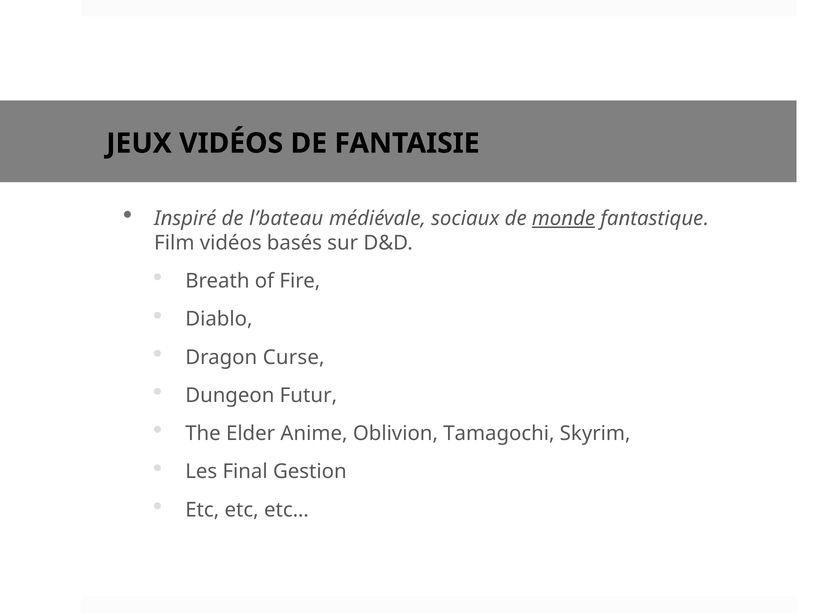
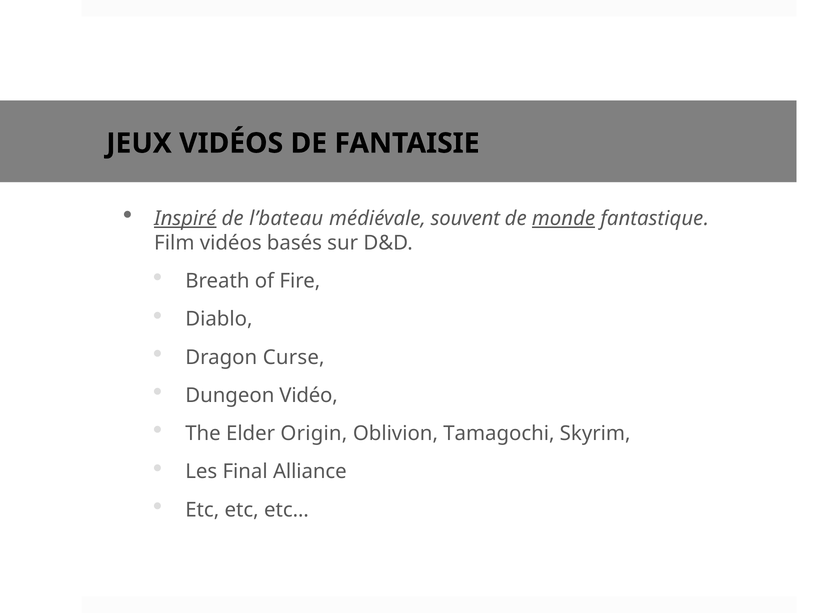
Inspiré underline: none -> present (185, 218)
sociaux: sociaux -> souvent (465, 218)
Futur: Futur -> Vidéo (309, 395)
Anime: Anime -> Origin (314, 433)
Gestion: Gestion -> Alliance (310, 471)
